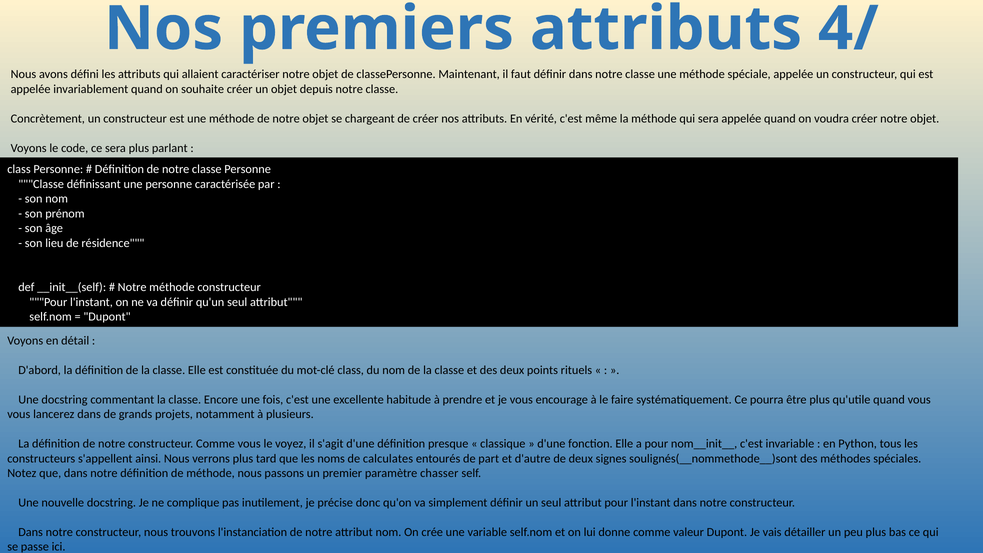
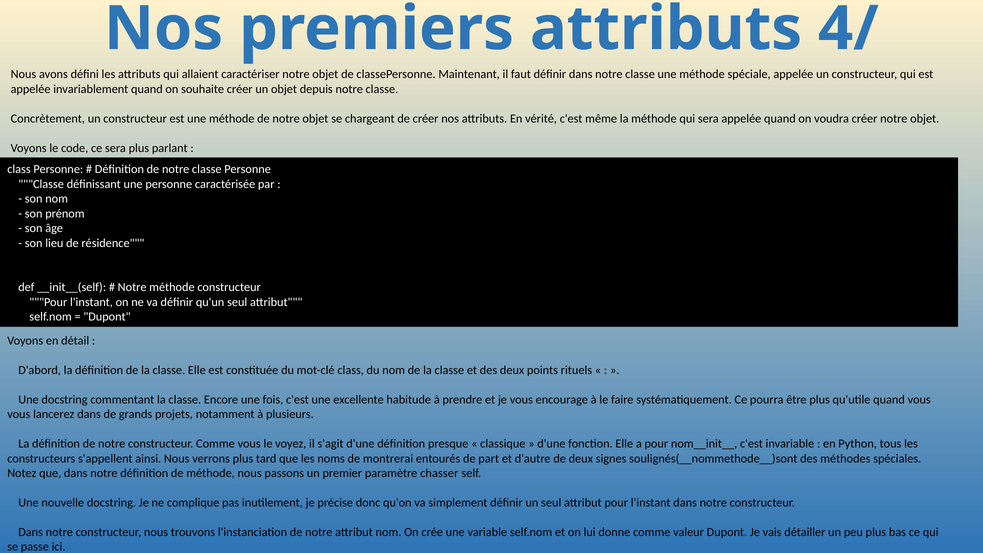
calculates: calculates -> montrerai (388, 458)
